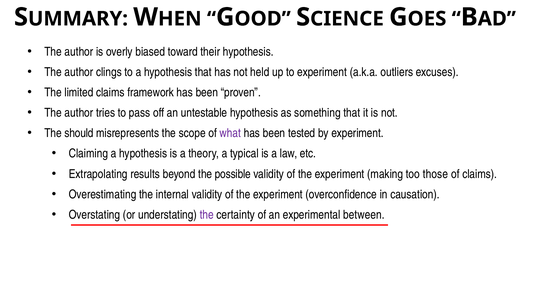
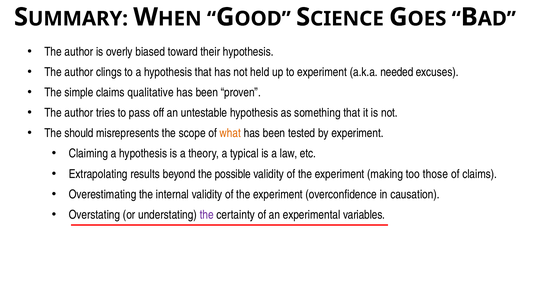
outliers: outliers -> needed (397, 72)
limited: limited -> simple (79, 93)
framework: framework -> qualitative (151, 93)
what colour: purple -> orange (230, 133)
between: between -> variables (364, 215)
